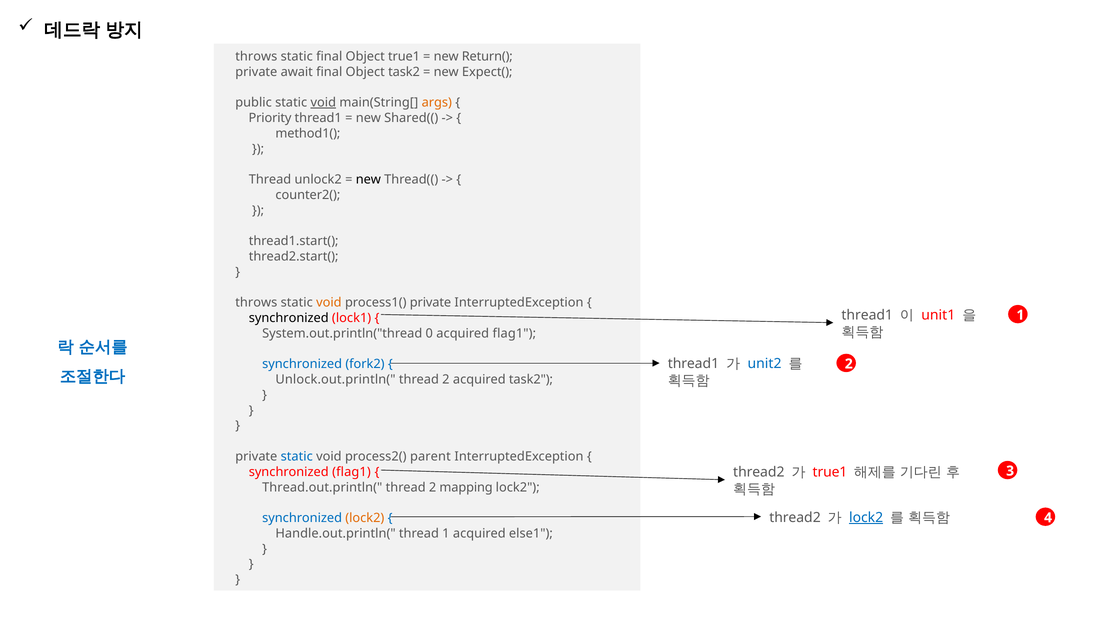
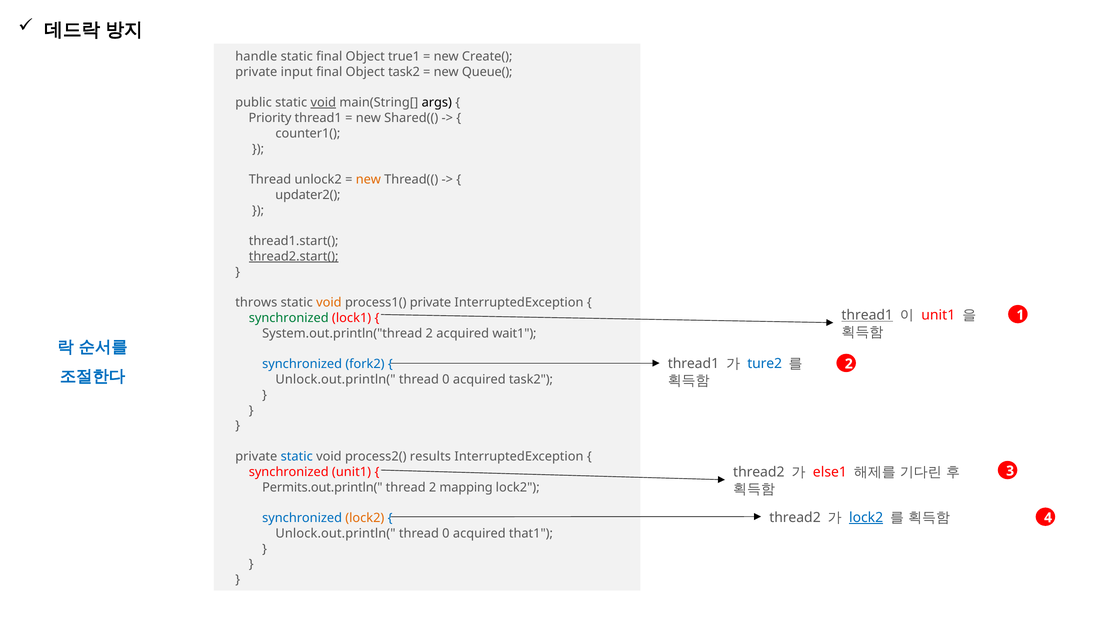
throws: throws -> handle (256, 56)
Return(: Return( -> Create( (487, 56)
await: await -> input (297, 72)
Expect(: Expect( -> Queue( (487, 72)
args colour: orange -> black (437, 103)
method1(: method1( -> counter1( (308, 133)
new colour: black -> orange (368, 180)
counter2(: counter2( -> updater2( (308, 195)
thread2.start( underline: none -> present (294, 256)
thread1 underline: none -> present (867, 315)
synchronized colour: black -> green (289, 318)
System.out.println("thread 0: 0 -> 2 (429, 333)
acquired flag1: flag1 -> wait1 (514, 333)
unit2: unit2 -> ture2 (765, 364)
2: 2 -> 0 (446, 379)
parent: parent -> results (430, 456)
synchronized flag1: flag1 -> unit1 (352, 472)
true1: true1 -> else1 (830, 472)
Thread.out.println(: Thread.out.println( -> Permits.out.println( (322, 487)
Handle.out.println(: Handle.out.println( -> Unlock.out.println( (335, 533)
1: 1 -> 0 (446, 533)
else1: else1 -> that1 (531, 533)
